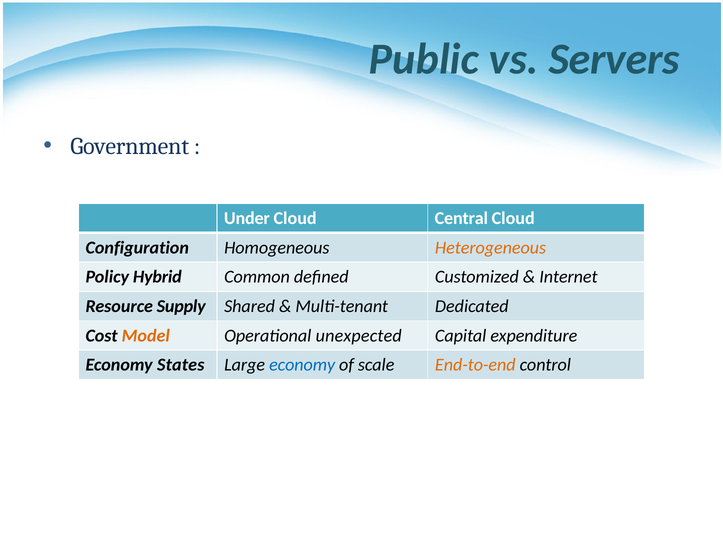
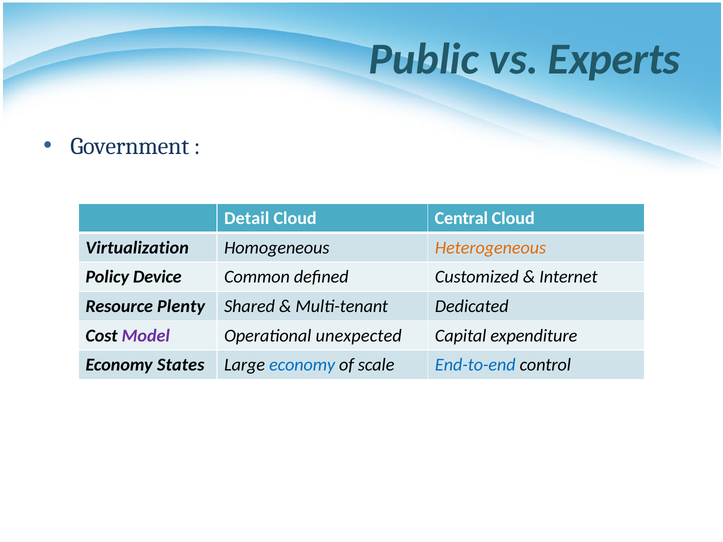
Servers: Servers -> Experts (614, 59)
Under: Under -> Detail (247, 219)
Configuration: Configuration -> Virtualization (137, 248)
Hybrid: Hybrid -> Device (157, 277)
Supply: Supply -> Plenty (181, 306)
Model colour: orange -> purple (146, 336)
End-to-end colour: orange -> blue (475, 365)
